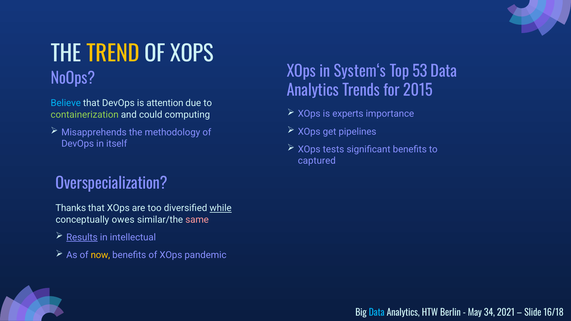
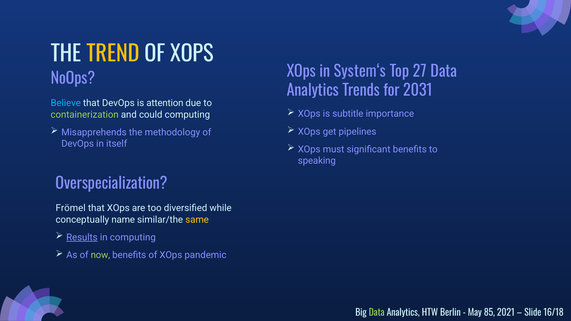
53: 53 -> 27 (420, 72)
2015: 2015 -> 2031 (418, 91)
experts: experts -> subtitle (348, 114)
tests: tests -> must (334, 149)
captured: captured -> speaking (317, 161)
Thanks: Thanks -> Frömel (71, 208)
while underline: present -> none (221, 208)
owes: owes -> name (123, 220)
same colour: pink -> yellow (197, 220)
in intellectual: intellectual -> computing (133, 237)
now colour: yellow -> light green (100, 255)
Data colour: light blue -> light green (377, 313)
34: 34 -> 85 (489, 313)
